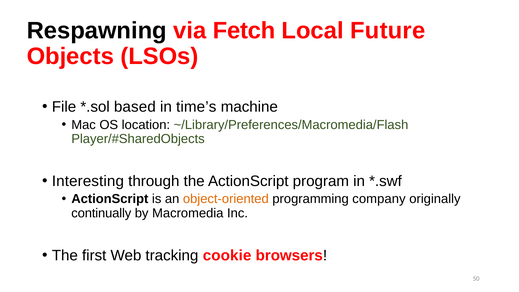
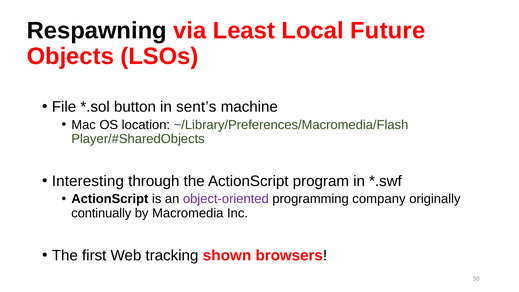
Fetch: Fetch -> Least (244, 31)
based: based -> button (135, 107)
time’s: time’s -> sent’s (196, 107)
object-oriented colour: orange -> purple (226, 199)
cookie: cookie -> shown (227, 255)
